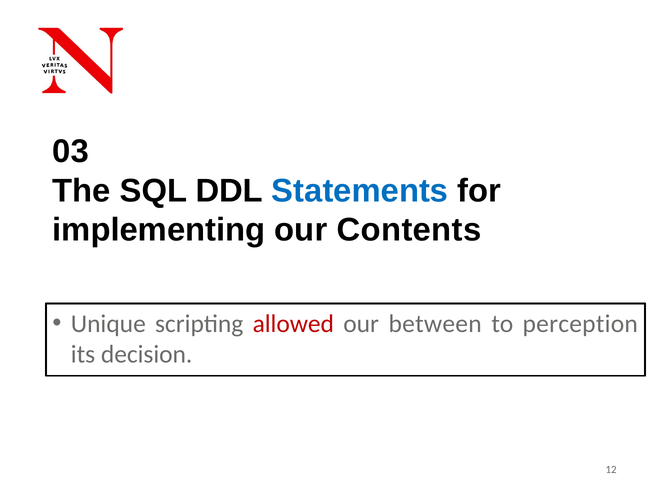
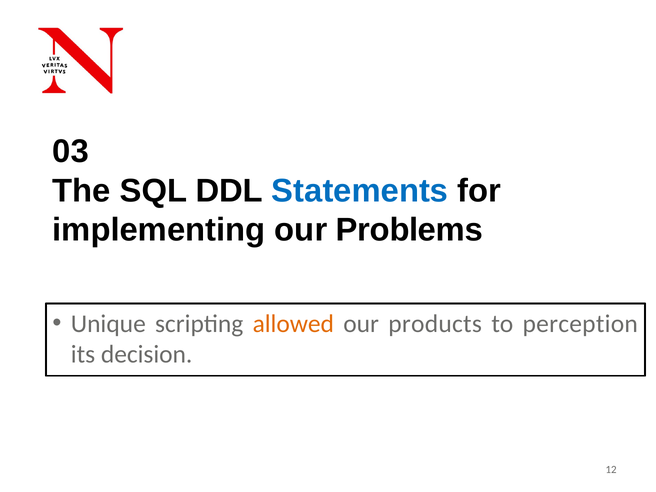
Contents: Contents -> Problems (409, 230)
allowed colour: red -> orange (293, 324)
between: between -> products (435, 324)
